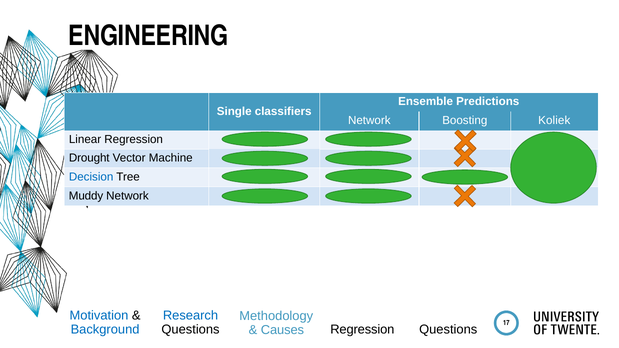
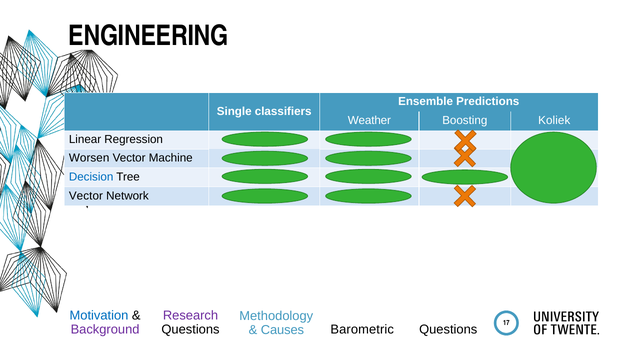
Network: Network -> Weather (369, 121)
Drought: Drought -> Worsen (89, 158)
Muddy: Muddy -> Vector (86, 196)
Research colour: blue -> purple (190, 316)
Background colour: blue -> purple (105, 330)
Questions Regression: Regression -> Barometric (362, 330)
